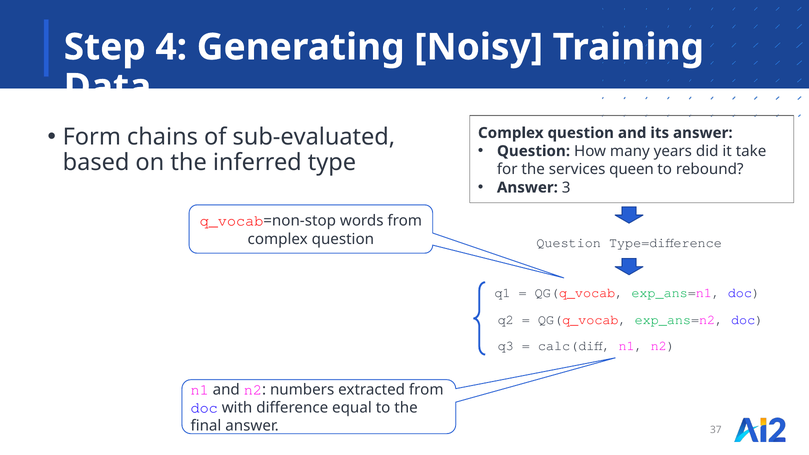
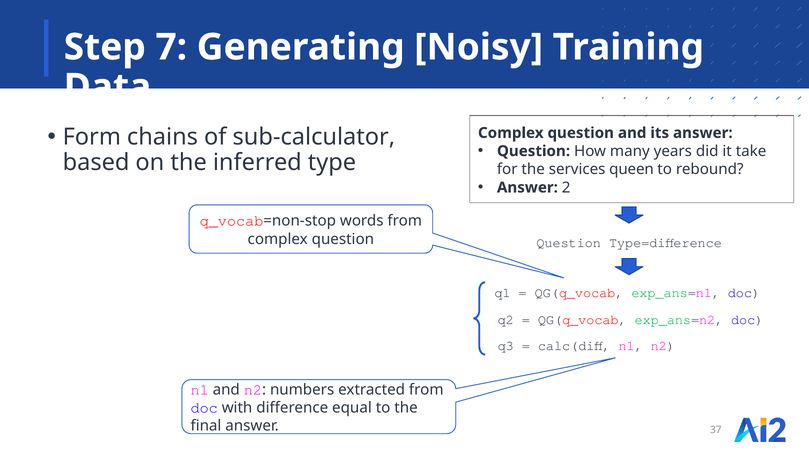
4: 4 -> 7 (171, 47)
sub-evaluated: sub-evaluated -> sub-calculator (314, 137)
3: 3 -> 2 (566, 188)
